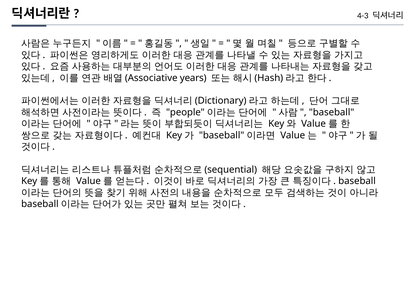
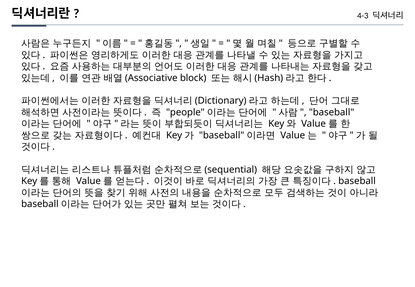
years: years -> block (193, 78)
